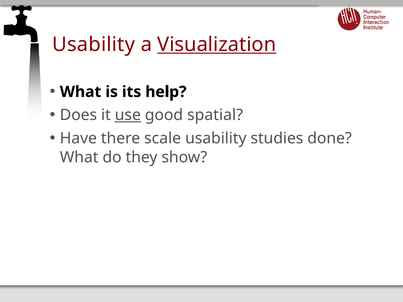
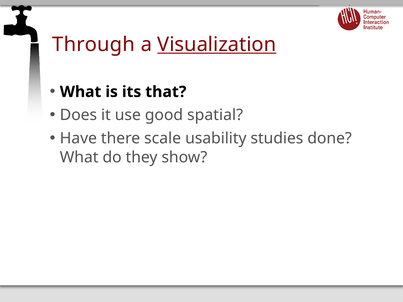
Usability: Usability -> Through (94, 45)
help: help -> that (166, 92)
use underline: present -> none (128, 115)
